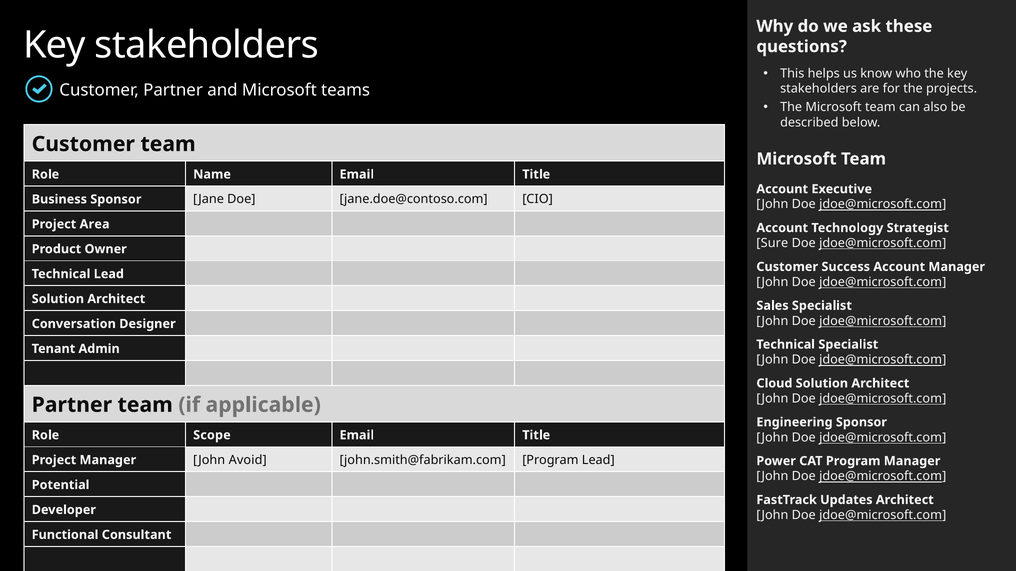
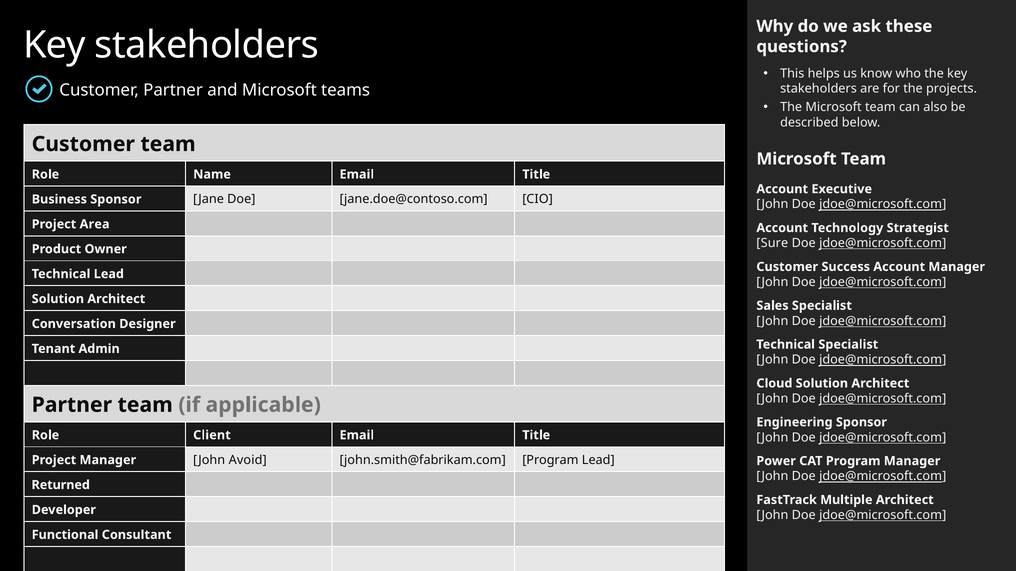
Scope: Scope -> Client (212, 435)
Potential: Potential -> Returned (61, 485)
Updates: Updates -> Multiple (846, 500)
